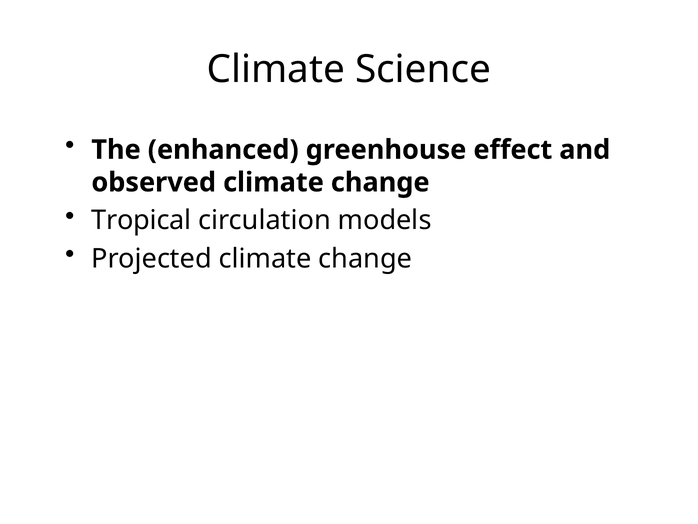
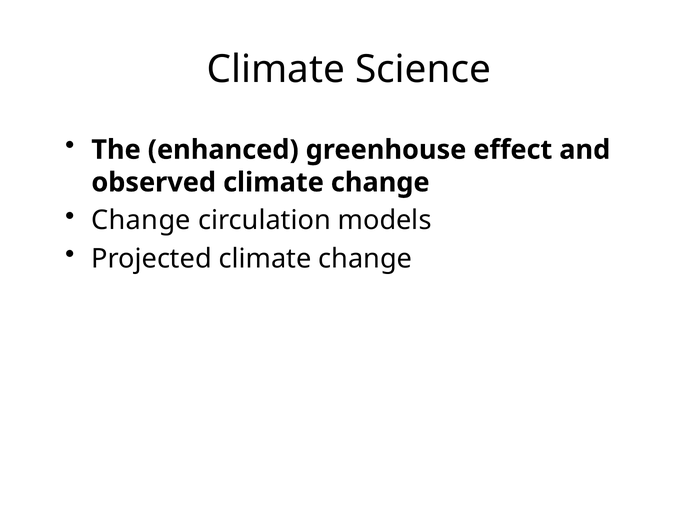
Tropical: Tropical -> Change (141, 220)
